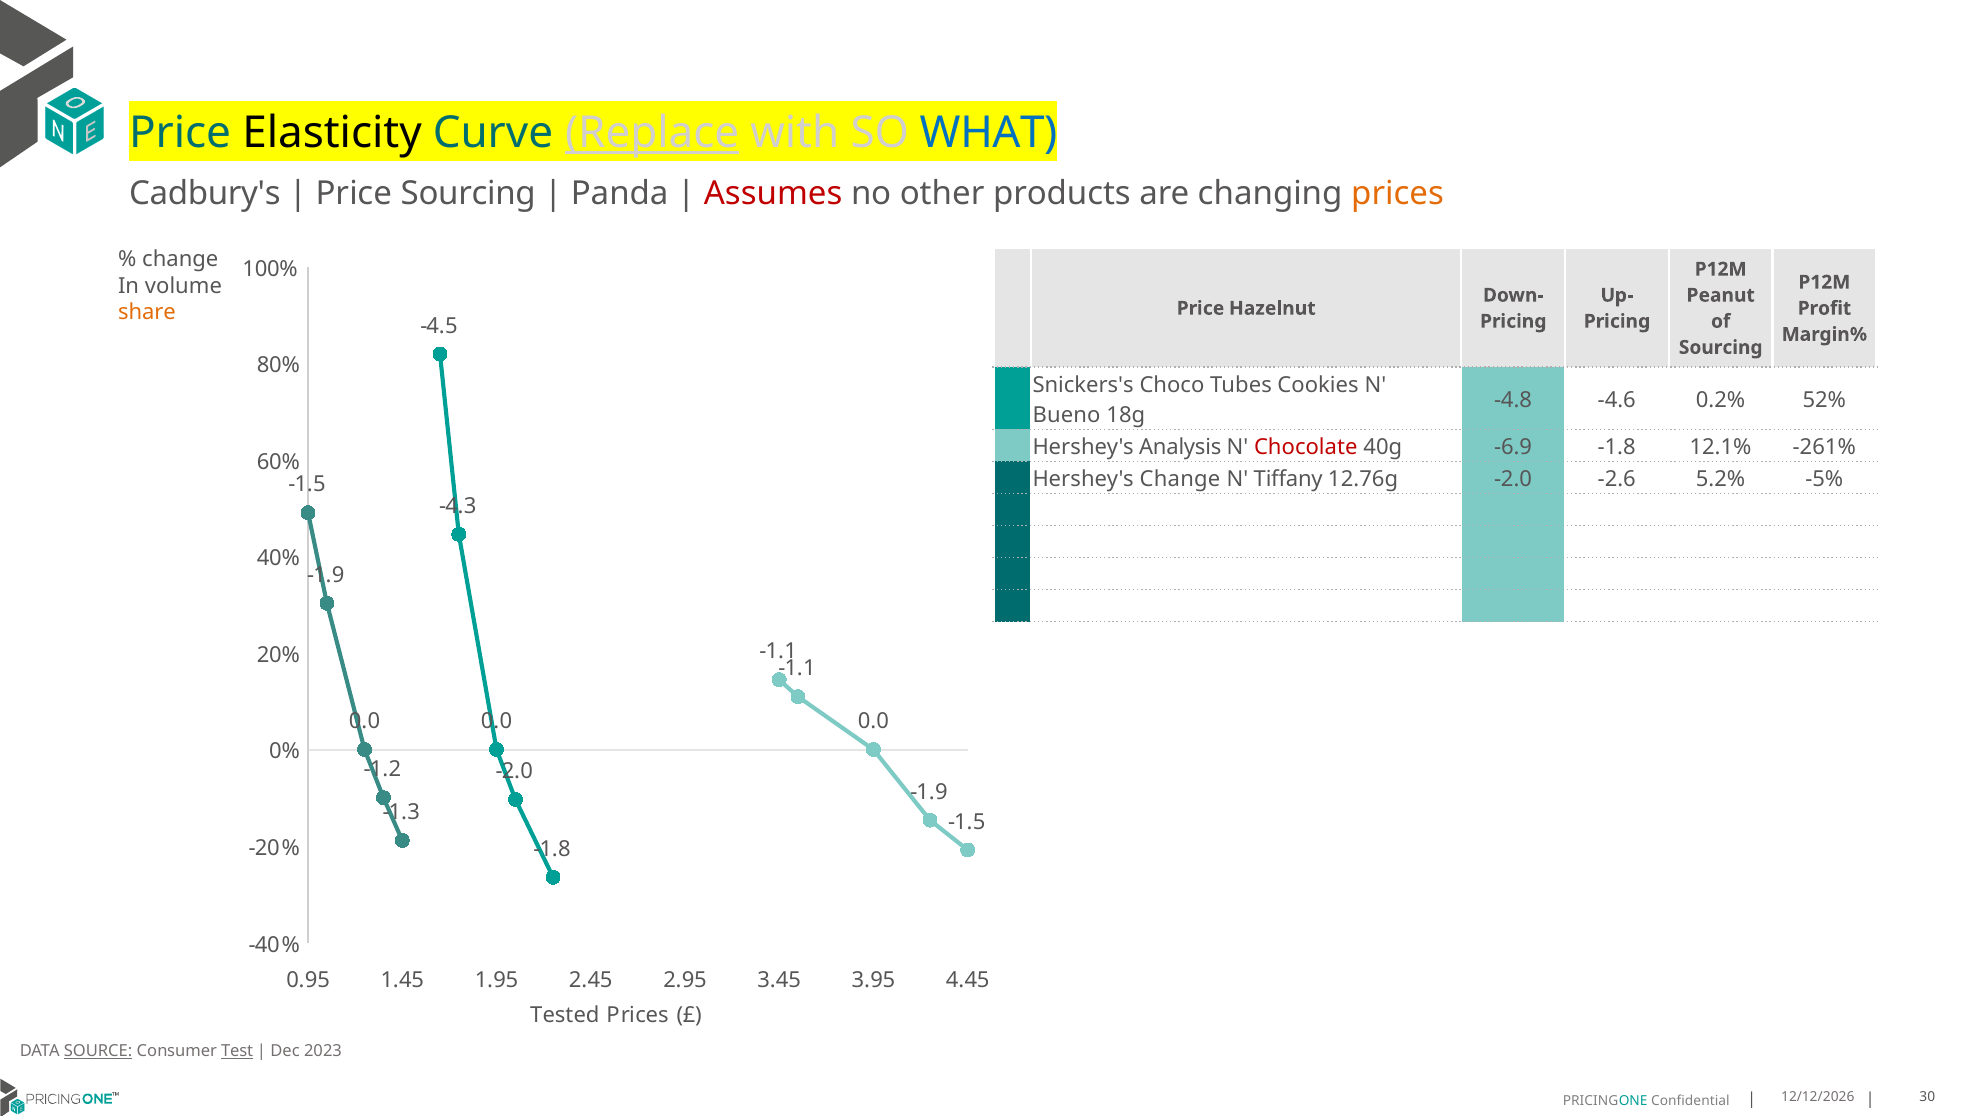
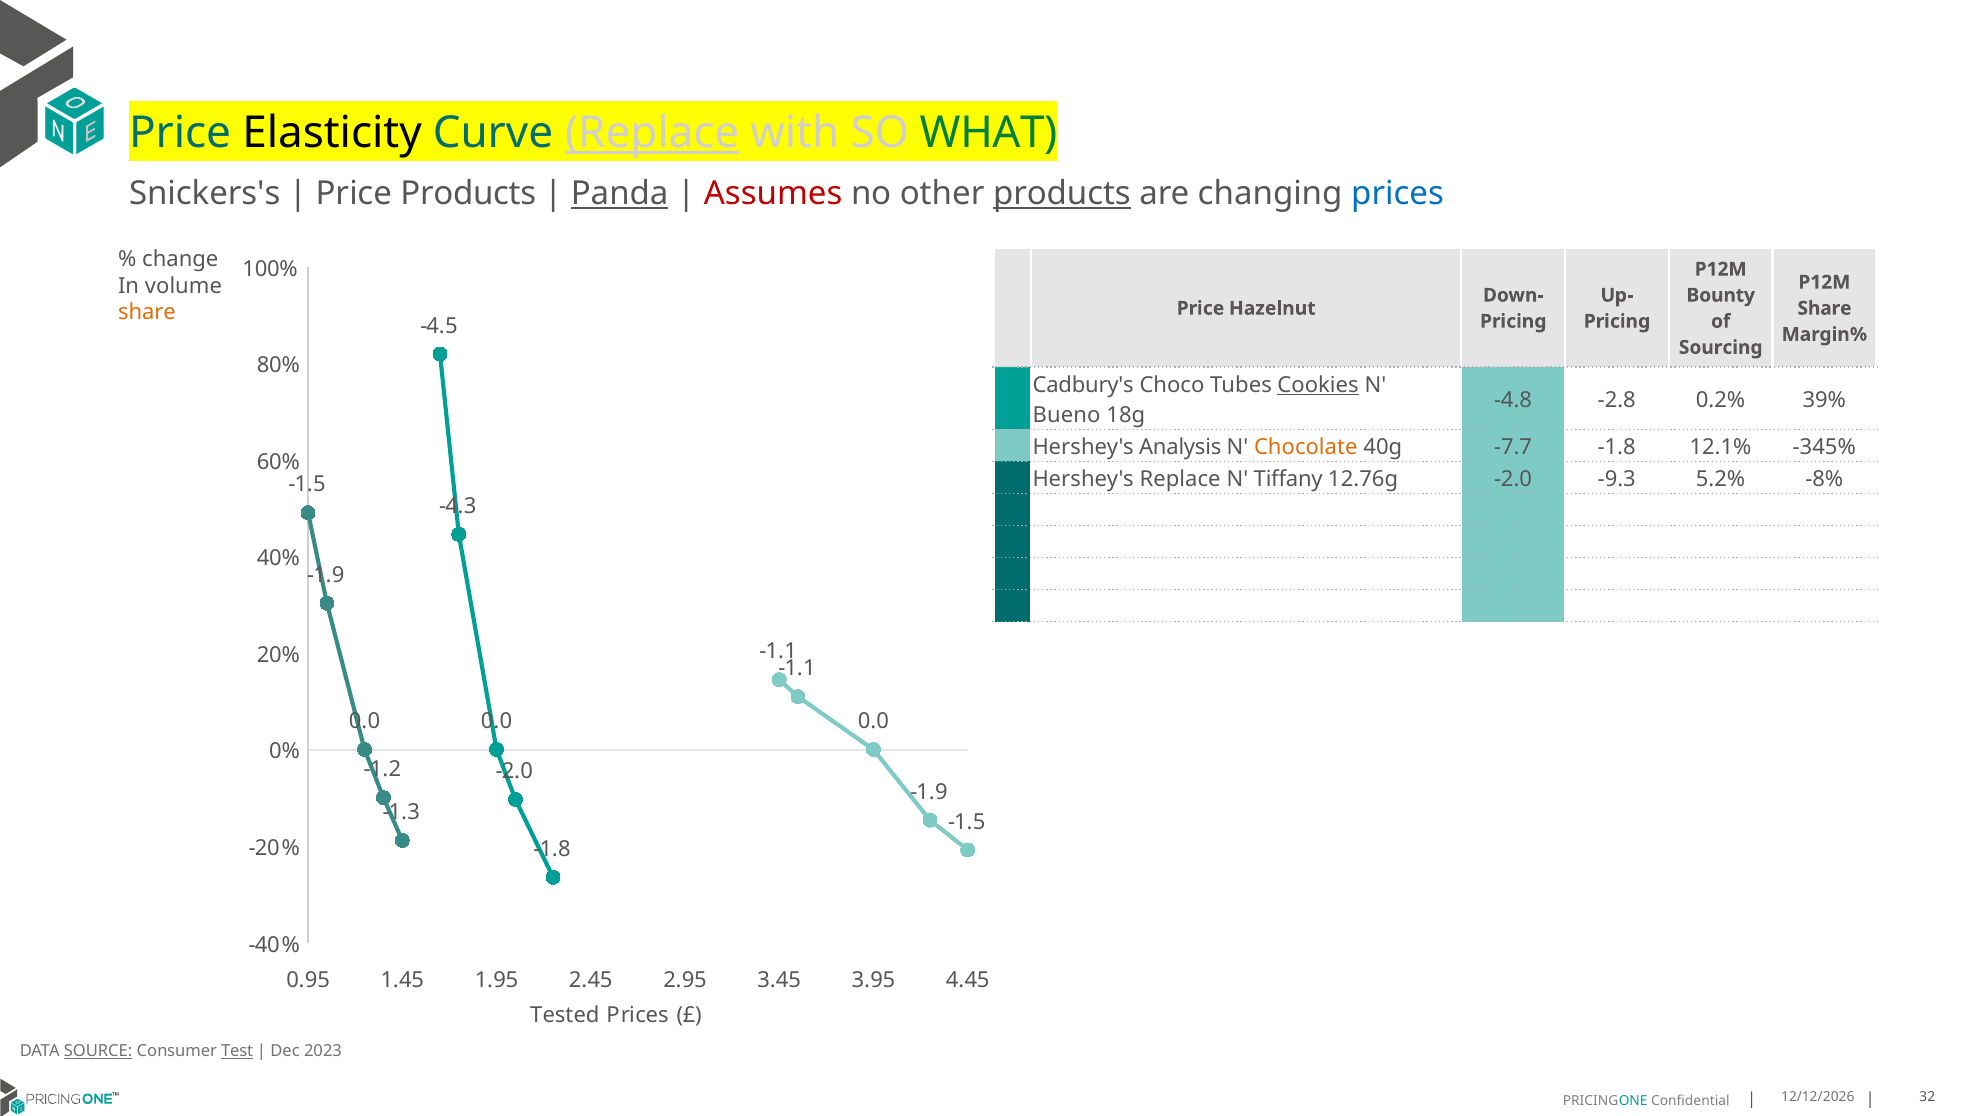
WHAT colour: blue -> green (989, 133)
Cadbury's: Cadbury's -> Snickers's (205, 193)
Price Sourcing: Sourcing -> Products (468, 193)
Panda underline: none -> present (620, 193)
products underline: none -> present (1062, 193)
prices colour: orange -> blue (1398, 193)
Peanut: Peanut -> Bounty (1721, 295)
Profit: Profit -> Share (1824, 308)
Snickers's: Snickers's -> Cadbury's (1083, 385)
Cookies underline: none -> present (1318, 385)
-4.6: -4.6 -> -2.8 (1617, 400)
52%: 52% -> 39% (1824, 400)
Chocolate colour: red -> orange (1306, 447)
-6.9: -6.9 -> -7.7 (1513, 447)
-261%: -261% -> -345% (1824, 447)
Hershey's Change: Change -> Replace (1180, 480)
-2.6: -2.6 -> -9.3 (1617, 479)
-5%: -5% -> -8% (1824, 479)
30: 30 -> 32 (1927, 1097)
